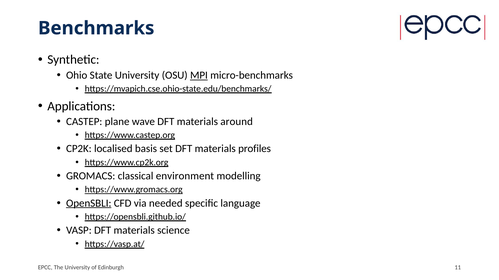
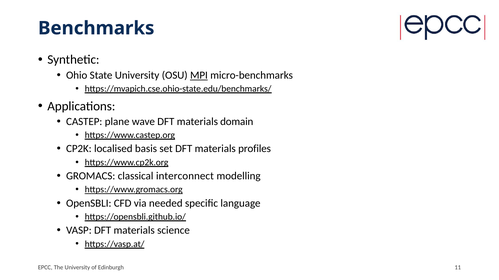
around: around -> domain (237, 122)
environment: environment -> interconnect (185, 176)
OpenSBLI underline: present -> none (89, 204)
